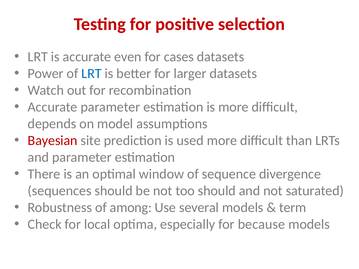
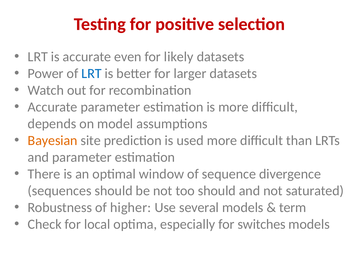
cases: cases -> likely (179, 57)
Bayesian colour: red -> orange (53, 141)
among: among -> higher (131, 208)
because: because -> switches (262, 224)
